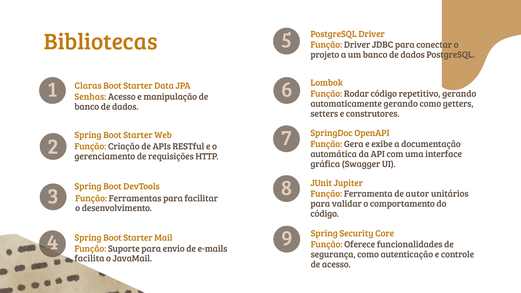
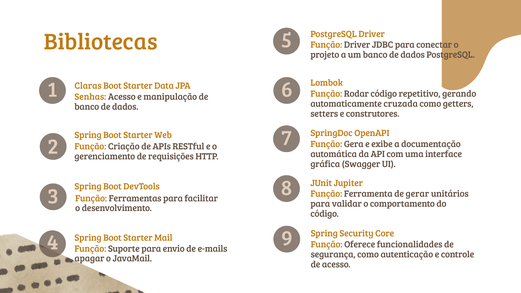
automaticamente gerando: gerando -> cruzada (401, 104)
autor: autor -> gerar (417, 194)
facilita: facilita -> apagar (89, 259)
